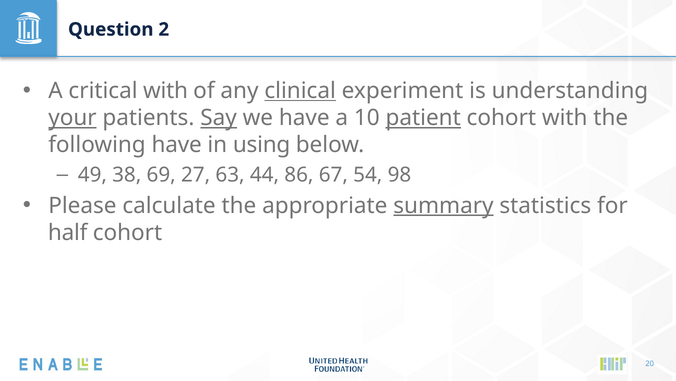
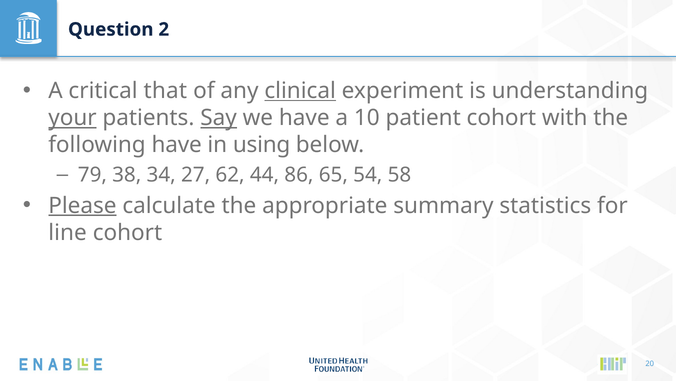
critical with: with -> that (165, 91)
patient underline: present -> none (423, 118)
49: 49 -> 79 (92, 175)
69: 69 -> 34 (161, 175)
63: 63 -> 62 (230, 175)
67: 67 -> 65 (333, 175)
98: 98 -> 58 (399, 175)
Please underline: none -> present (82, 205)
summary underline: present -> none (443, 205)
half: half -> line (68, 232)
